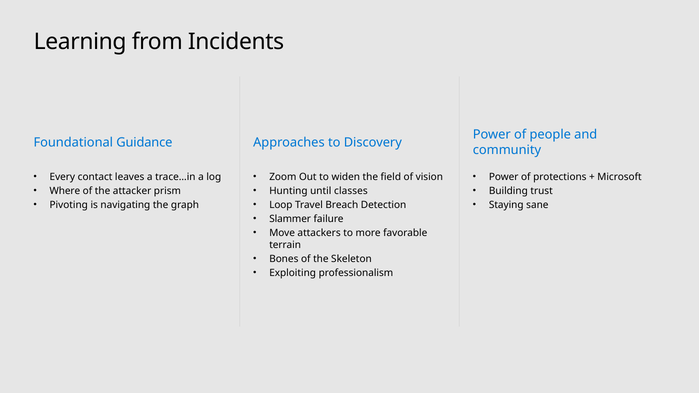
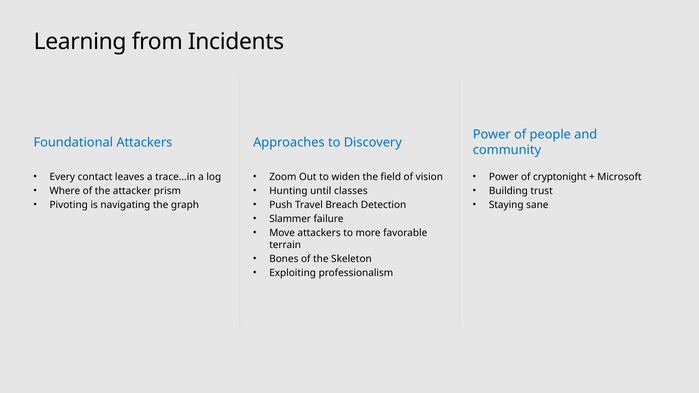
Foundational Guidance: Guidance -> Attackers (144, 142)
protections: protections -> cryptonight (560, 177)
Loop: Loop -> Push (281, 205)
